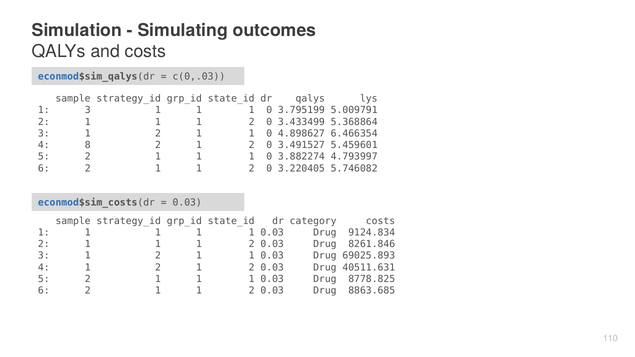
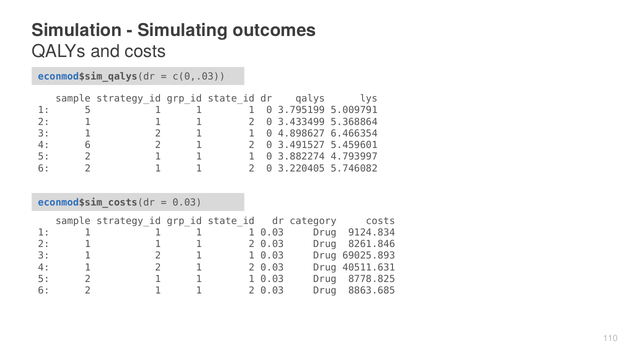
1 3: 3 -> 5 (88, 110)
4 8: 8 -> 6 (88, 145)
